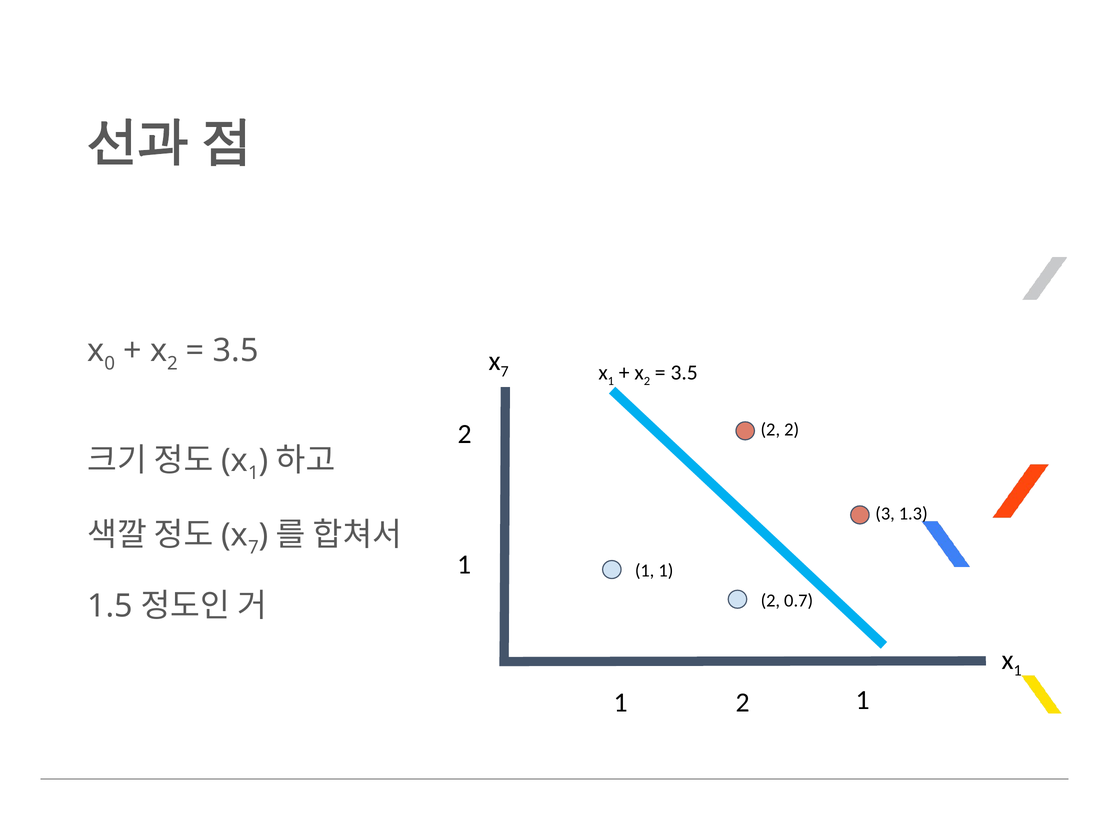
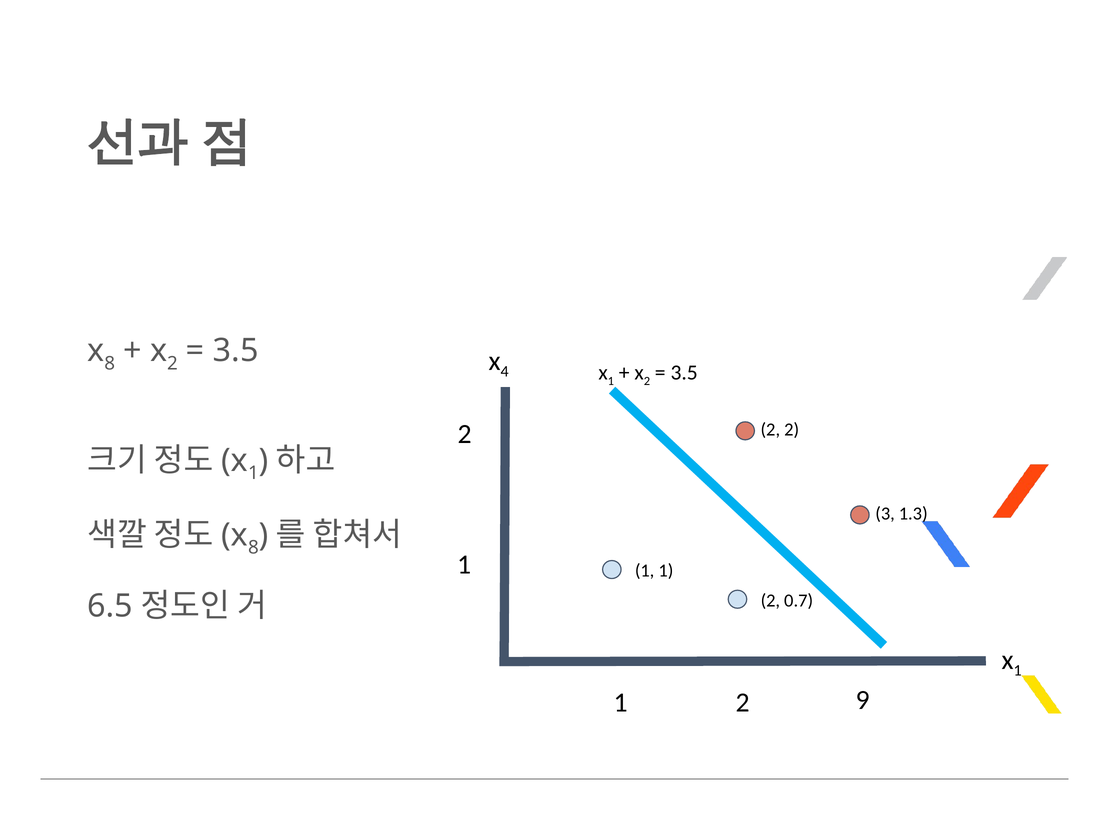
0: 0 -> 8 (110, 363)
7: 7 -> 4 (505, 372)
7: 7 -> 8 (253, 547)
1.5: 1.5 -> 6.5 (110, 606)
2 1: 1 -> 9 (863, 700)
